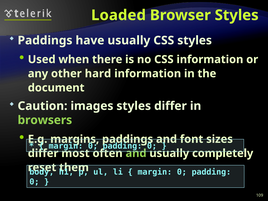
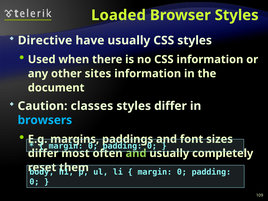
Paddings: Paddings -> Directive (45, 40)
hard: hard -> sites (98, 74)
images: images -> classes (92, 106)
browsers colour: light green -> light blue (45, 120)
